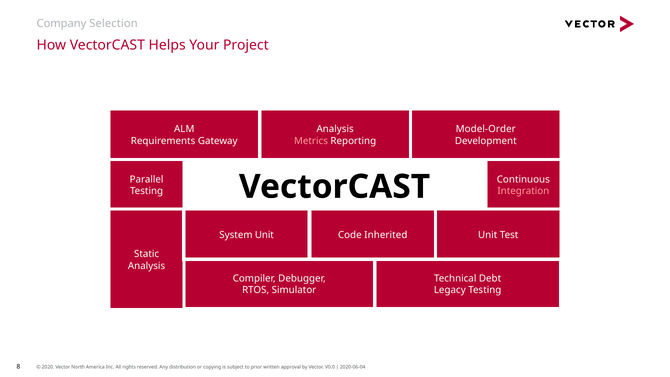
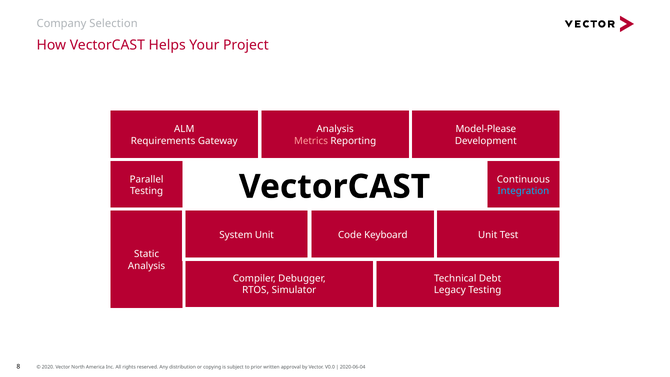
Model-Order: Model-Order -> Model-Please (486, 129)
Integration colour: pink -> light blue (523, 191)
Inherited: Inherited -> Keyboard (386, 235)
